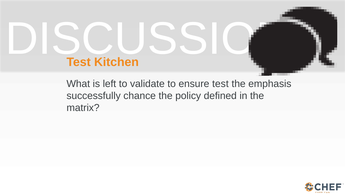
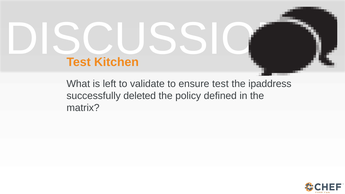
emphasis: emphasis -> ipaddress (270, 84)
chance: chance -> deleted (140, 96)
